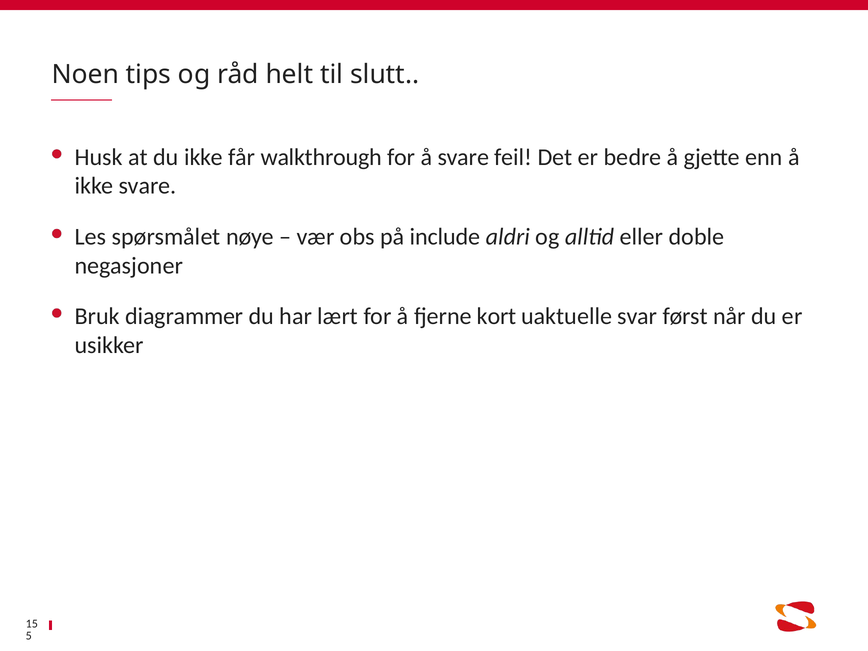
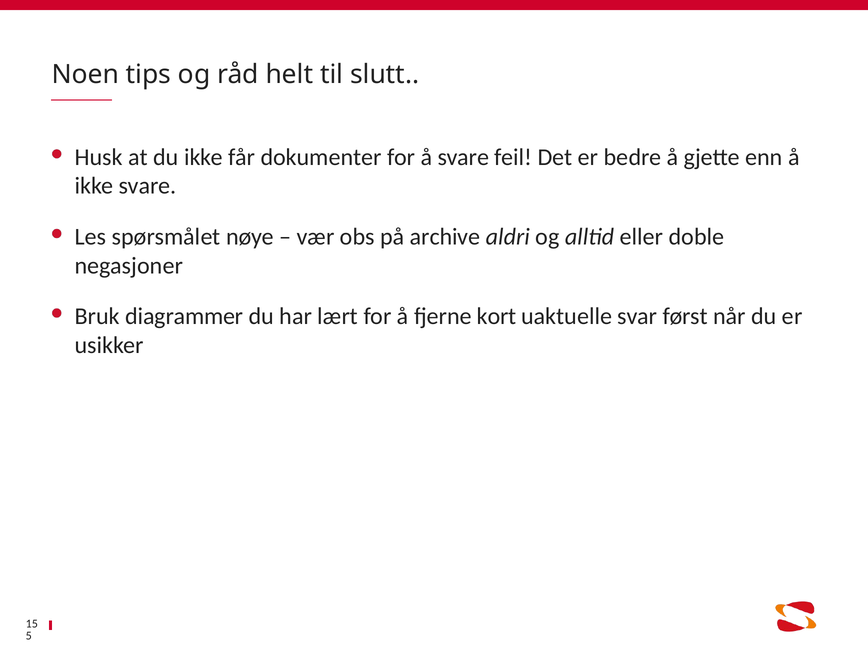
walkthrough: walkthrough -> dokumenter (321, 157)
include: include -> archive (445, 237)
